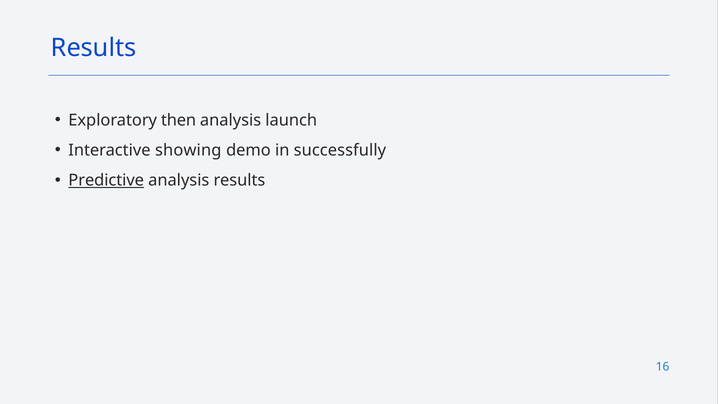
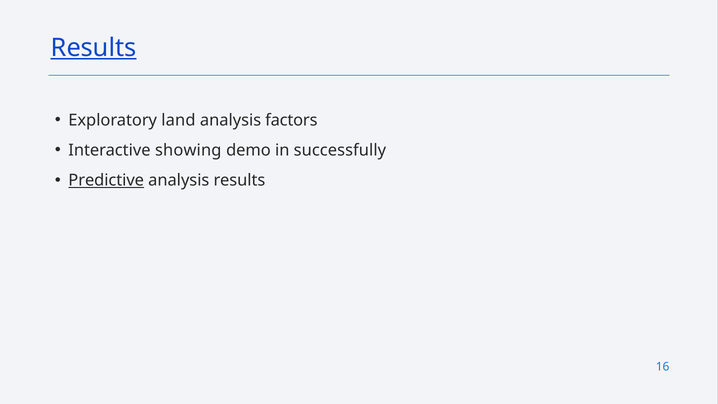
Results underline: none -> present (94, 48)
then: then -> land (178, 120)
launch: launch -> factors (291, 120)
